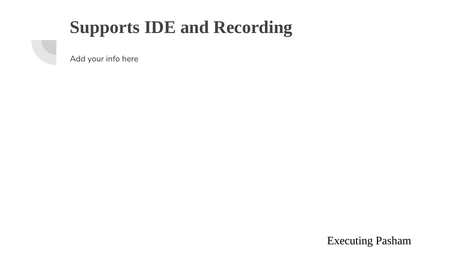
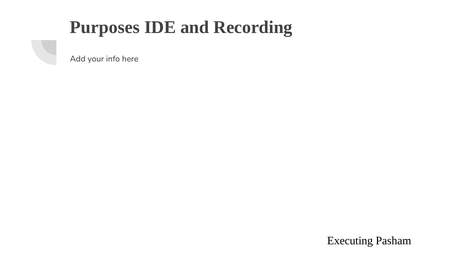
Supports: Supports -> Purposes (105, 27)
